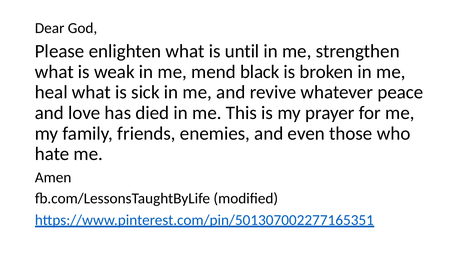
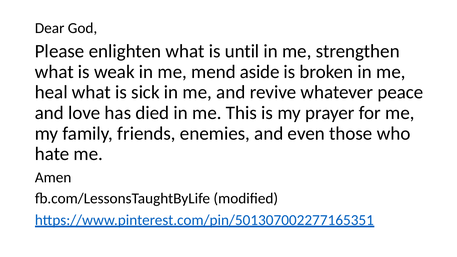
black: black -> aside (260, 72)
